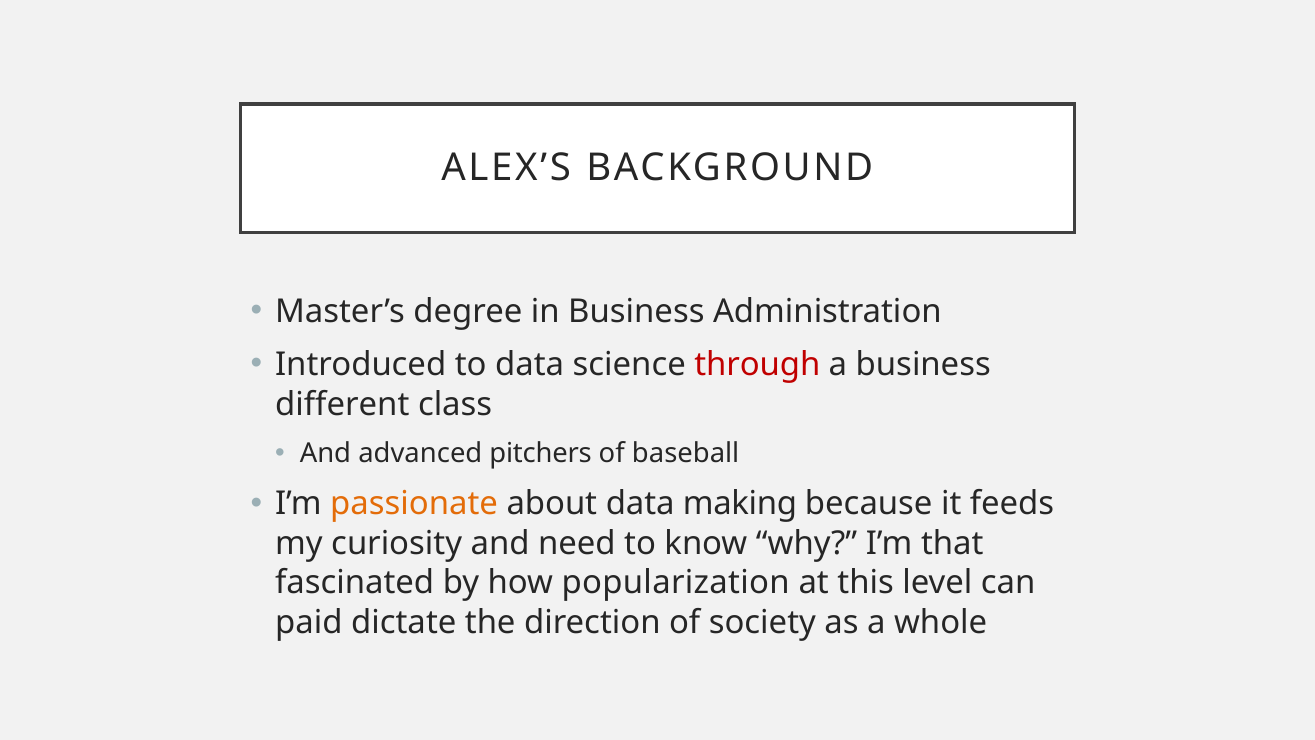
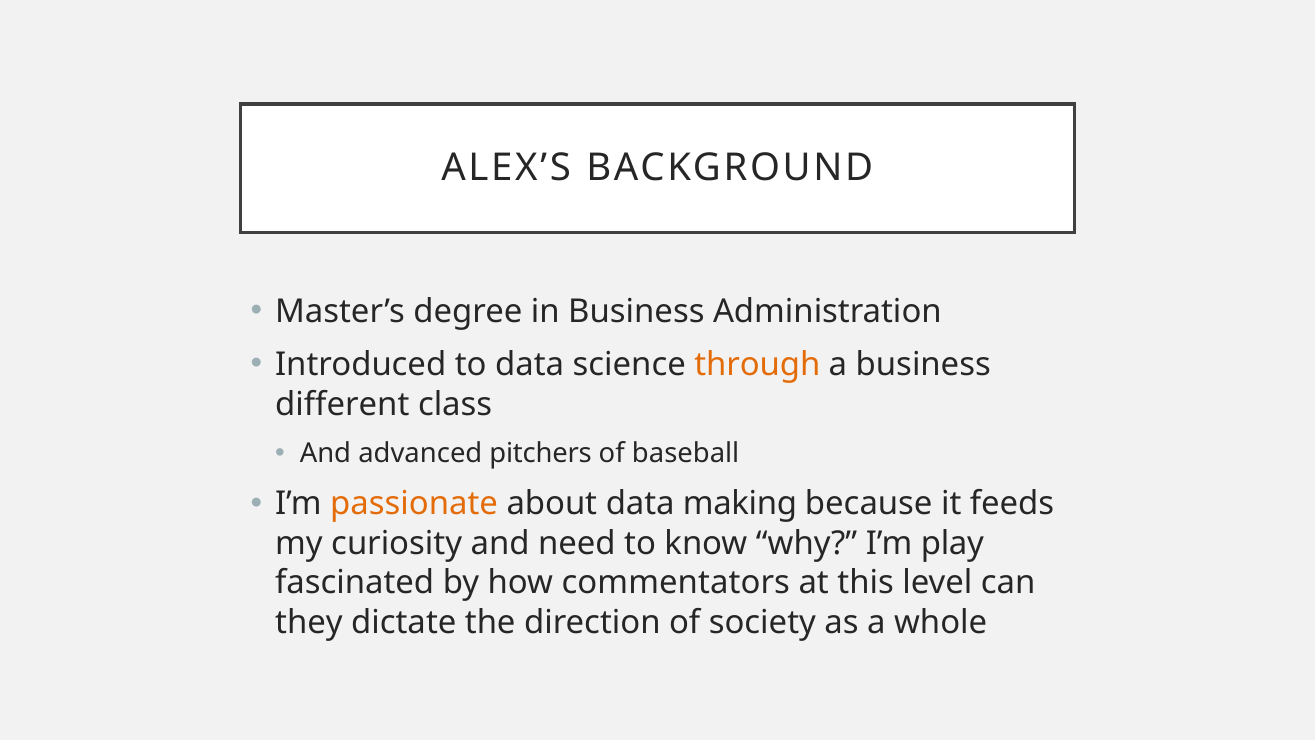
through colour: red -> orange (757, 365)
that: that -> play (952, 543)
popularization: popularization -> commentators (676, 583)
paid: paid -> they (309, 622)
